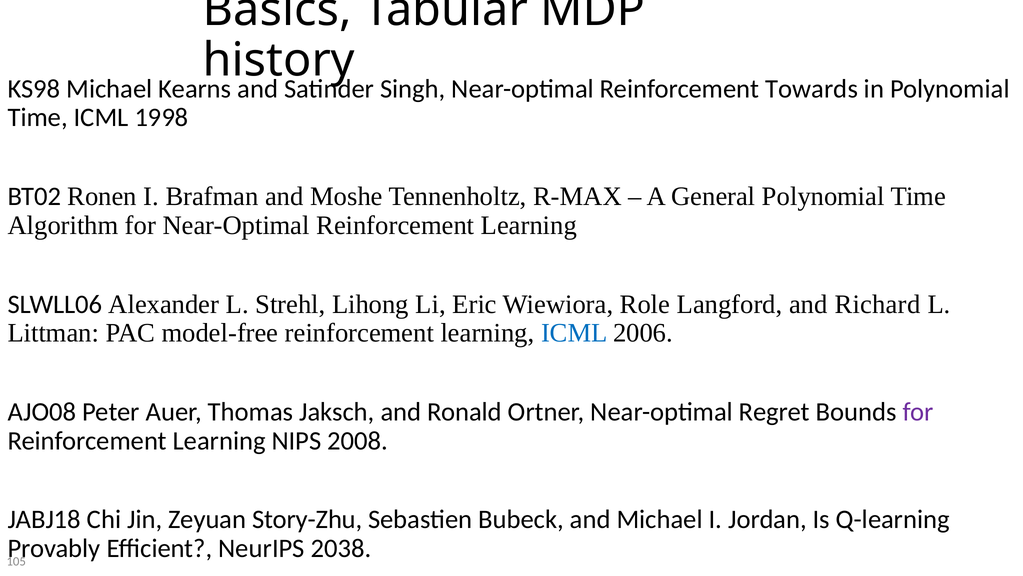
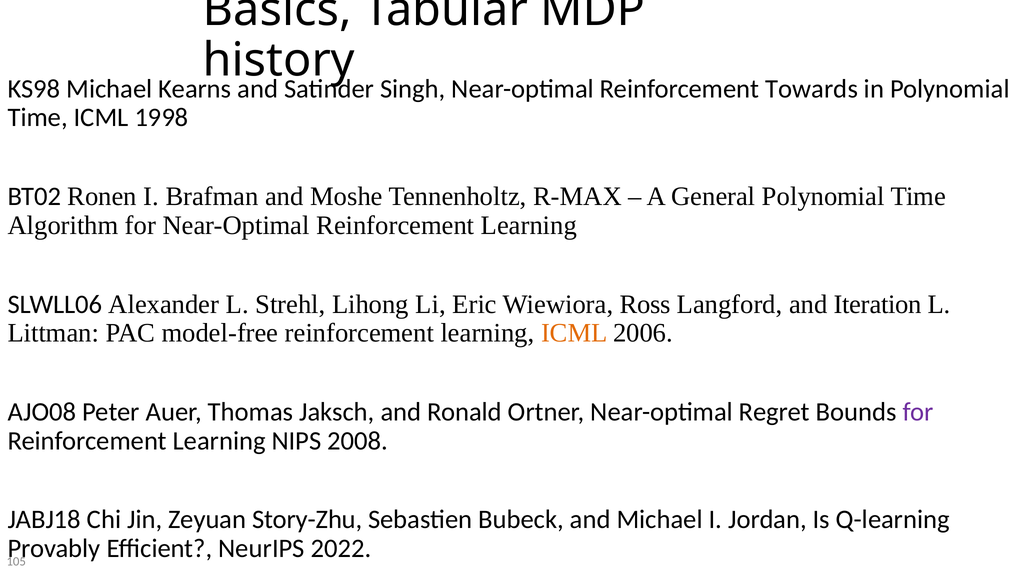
Role: Role -> Ross (645, 304)
Richard: Richard -> Iteration (878, 304)
ICML colour: blue -> orange (574, 333)
2038: 2038 -> 2022 (341, 548)
